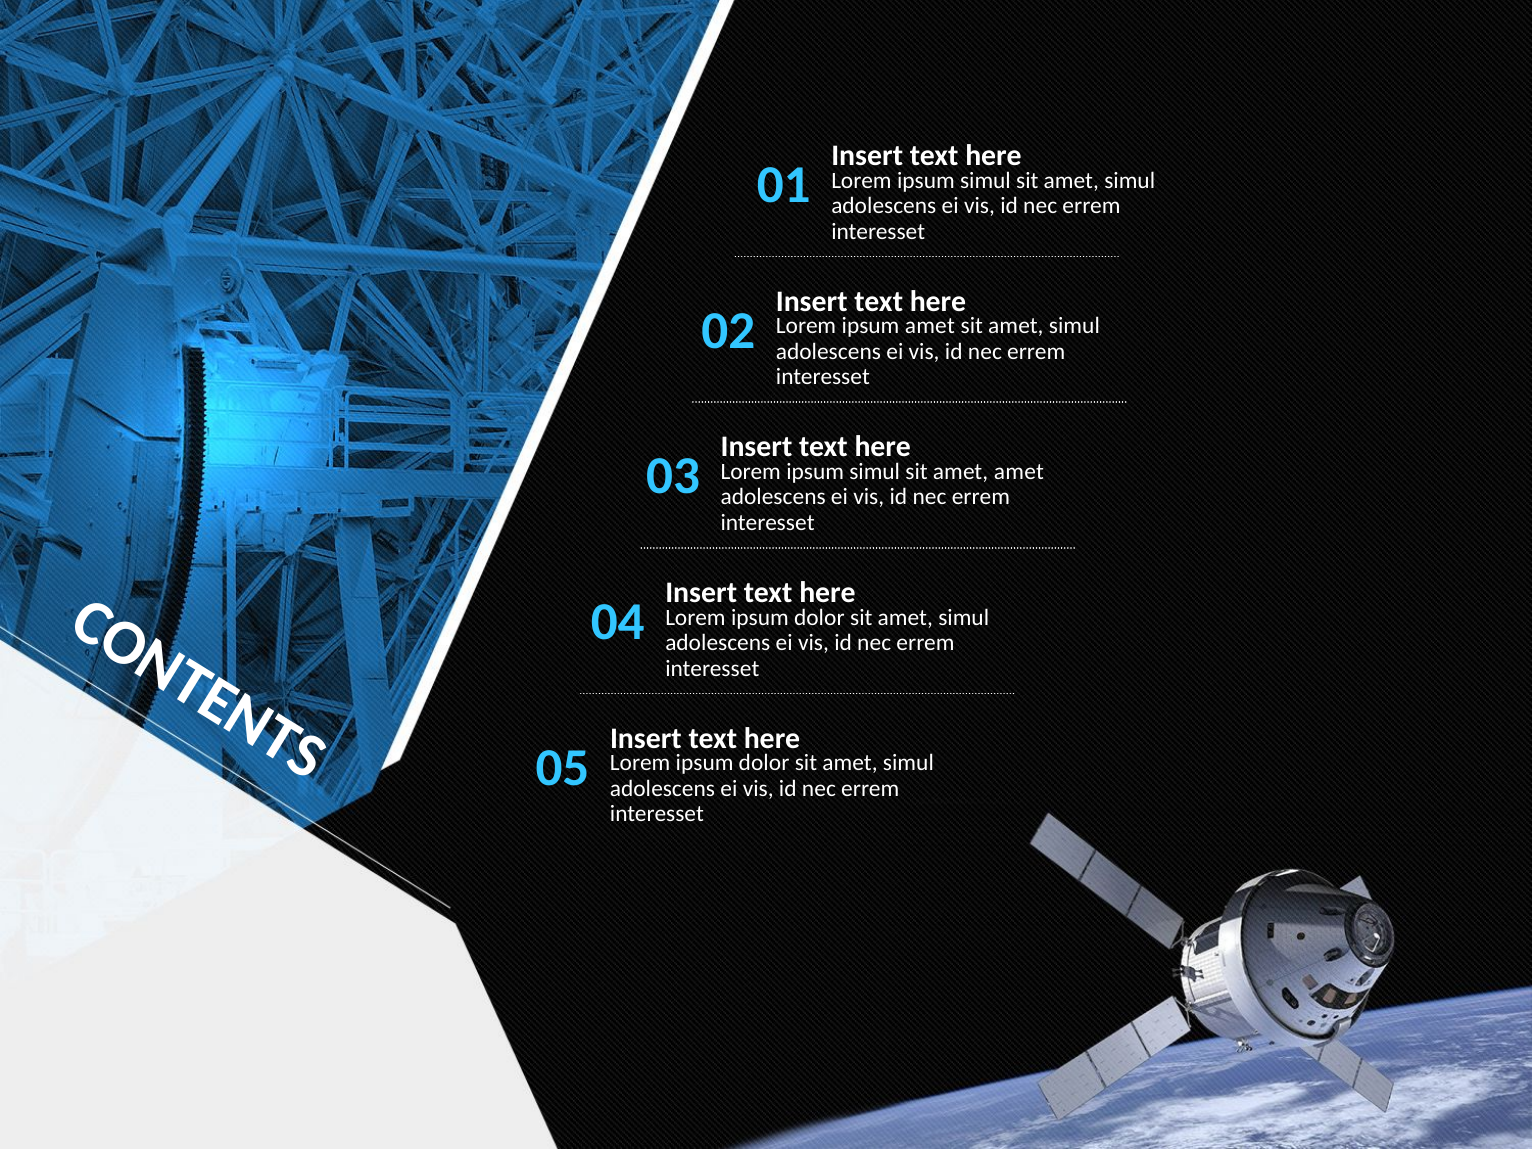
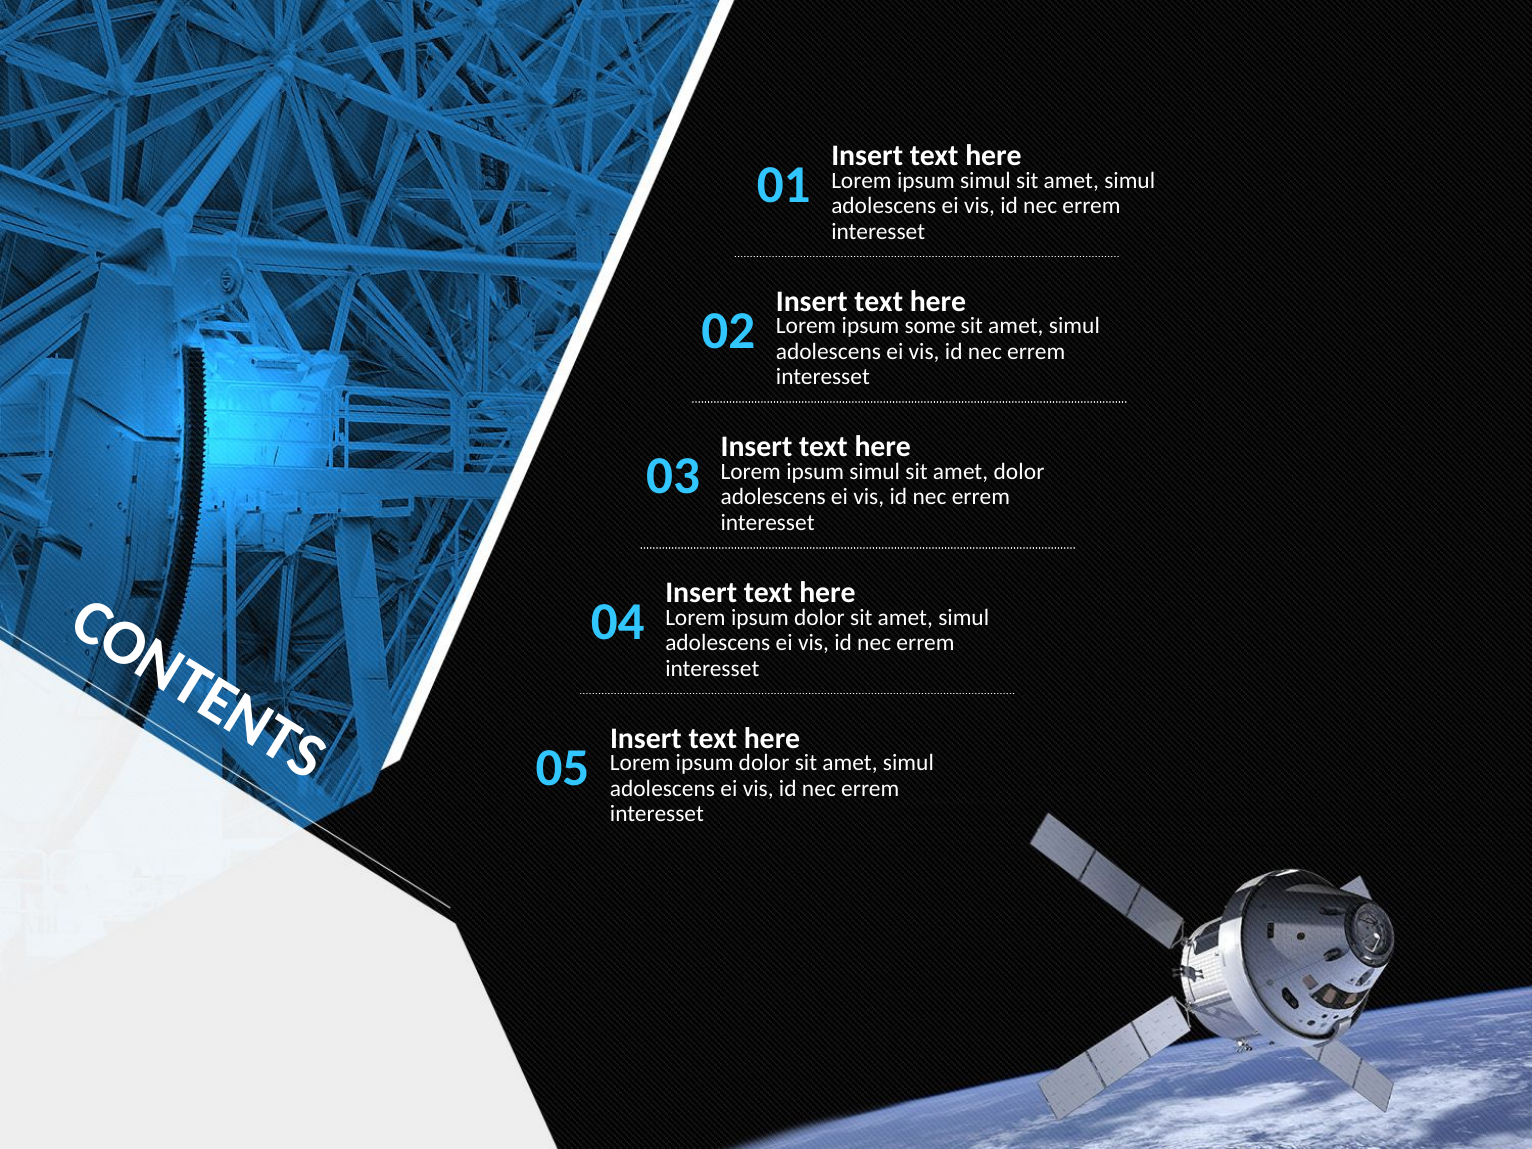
ipsum amet: amet -> some (930, 326)
amet amet: amet -> dolor (1019, 472)
